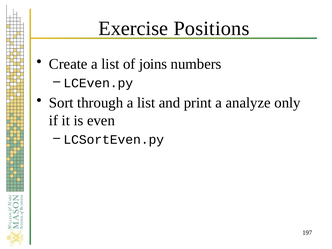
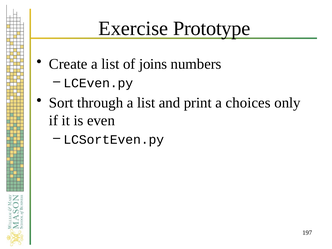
Positions: Positions -> Prototype (212, 29)
analyze: analyze -> choices (248, 103)
